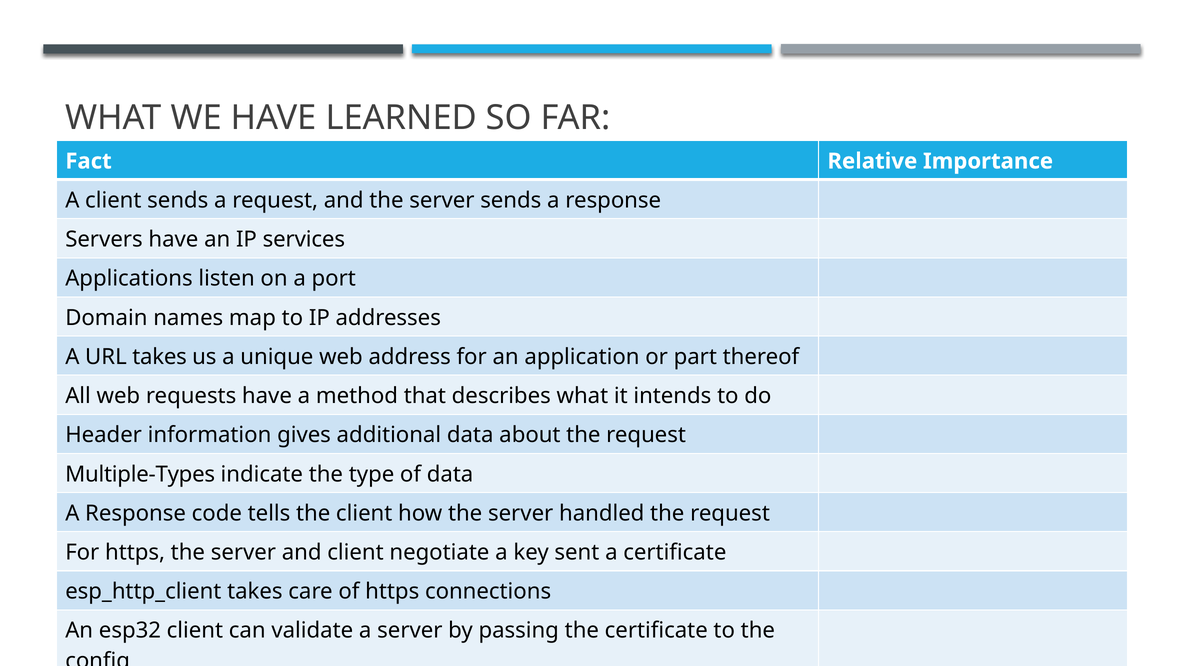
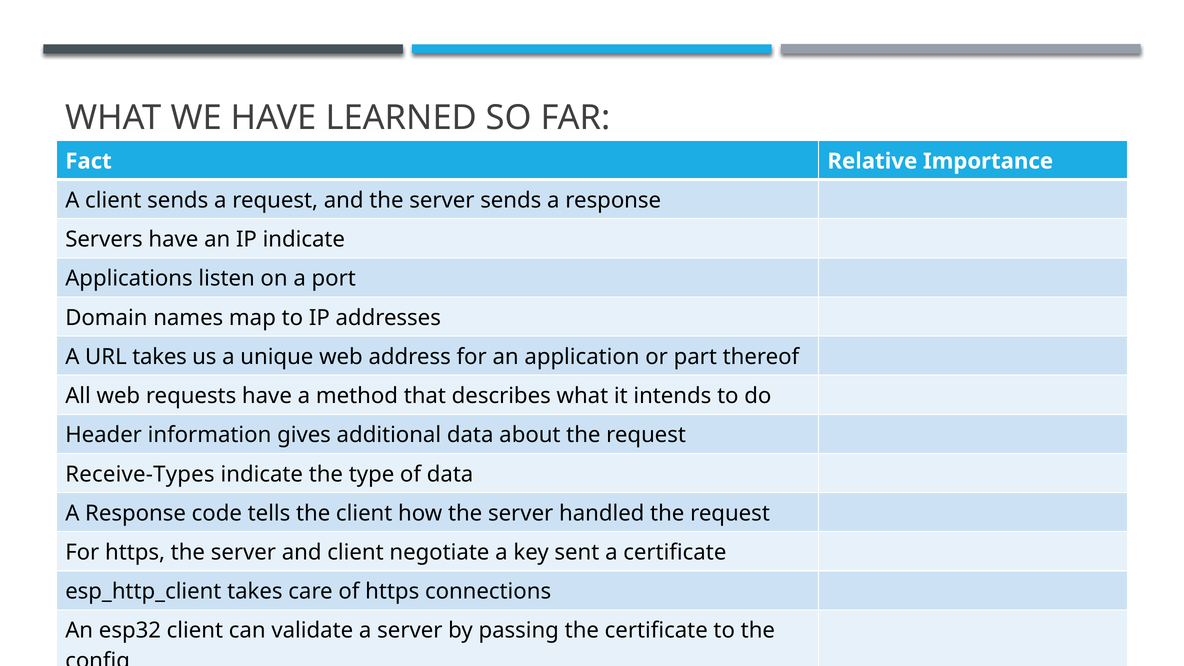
IP services: services -> indicate (304, 239)
Multiple-Types: Multiple-Types -> Receive-Types (140, 474)
